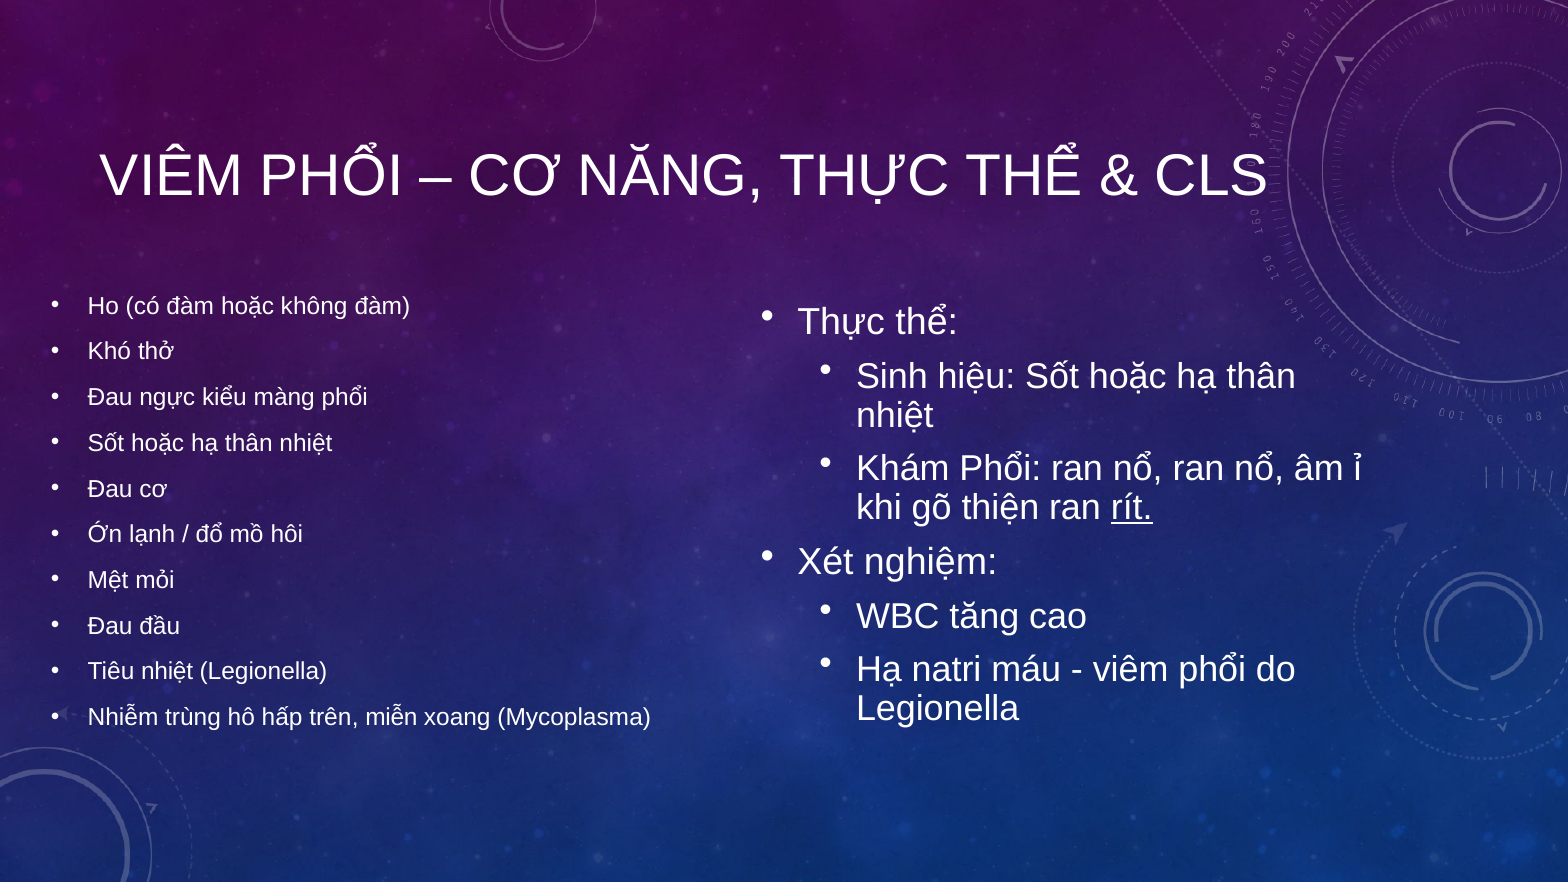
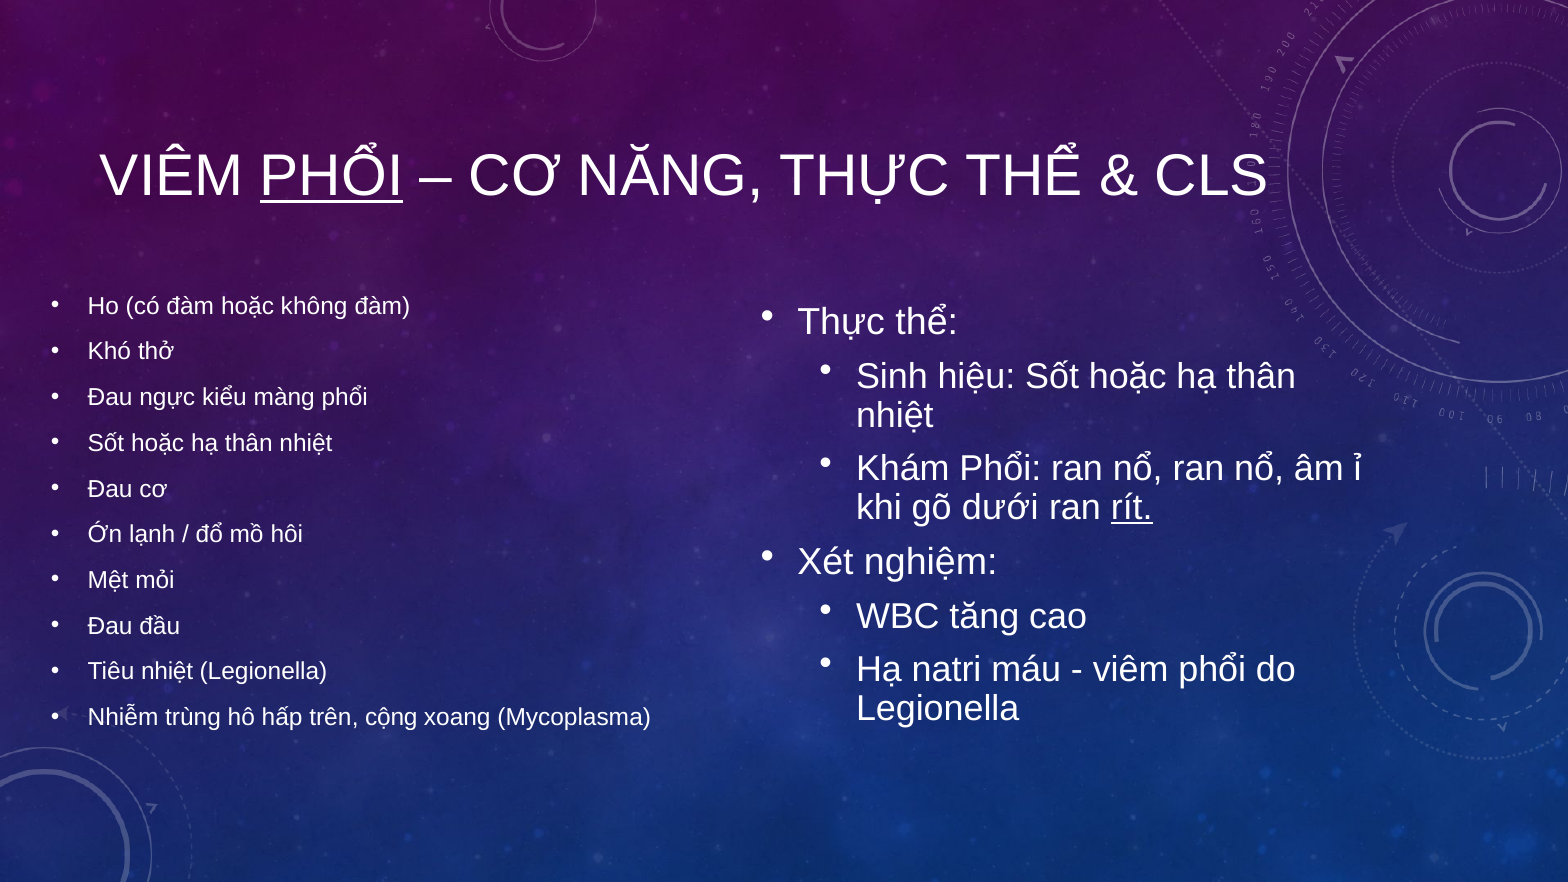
PHỔI underline: none -> present (332, 176)
thiện: thiện -> dưới (1000, 507)
miễn: miễn -> cộng (391, 718)
